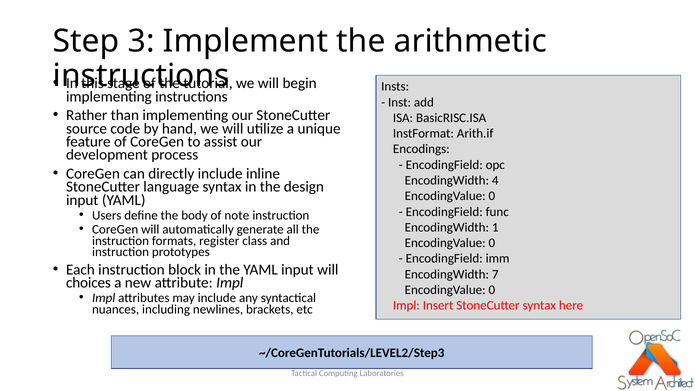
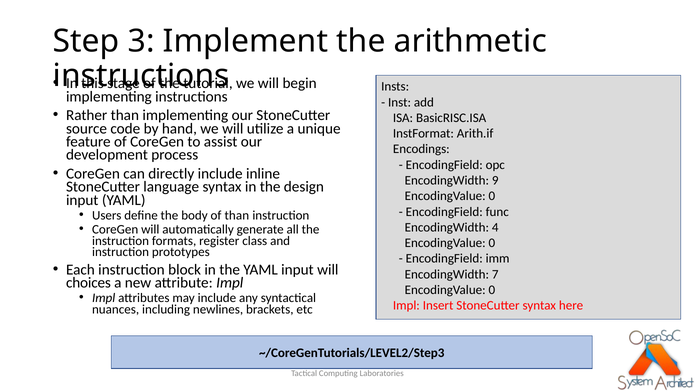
4: 4 -> 9 (495, 180)
of note: note -> than (237, 215)
1: 1 -> 4 (495, 227)
